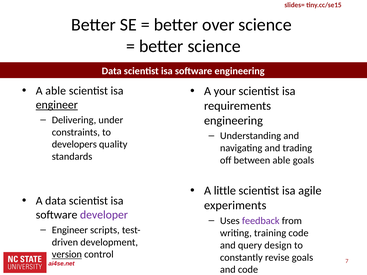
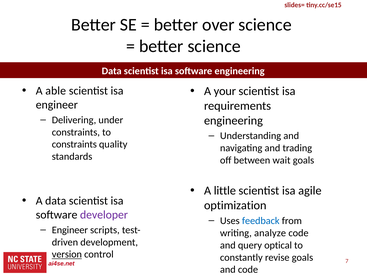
engineer underline: present -> none (57, 105)
developers: developers -> constraints (74, 145)
between able: able -> wait (281, 160)
experiments: experiments -> optimization (235, 205)
feedback colour: purple -> blue (261, 221)
training: training -> analyze (270, 233)
design: design -> optical (278, 245)
